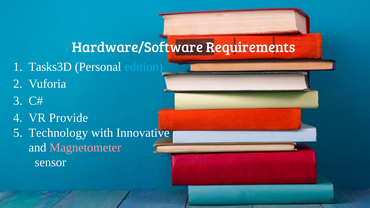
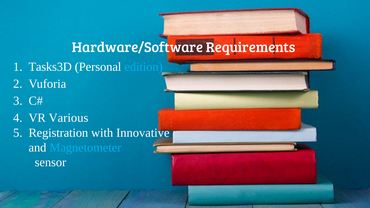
Provide: Provide -> Various (69, 118)
Technology: Technology -> Registration (58, 133)
Magnetometer colour: pink -> light blue (85, 148)
